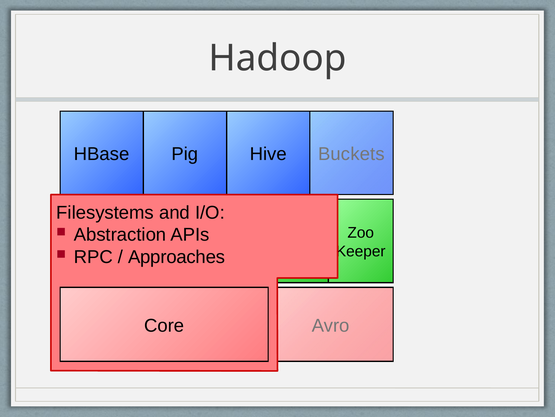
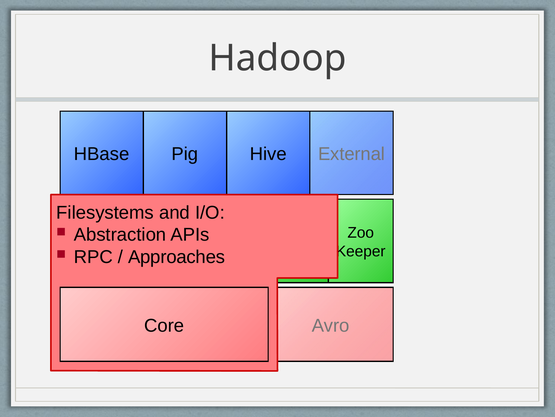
Buckets: Buckets -> External (352, 154)
